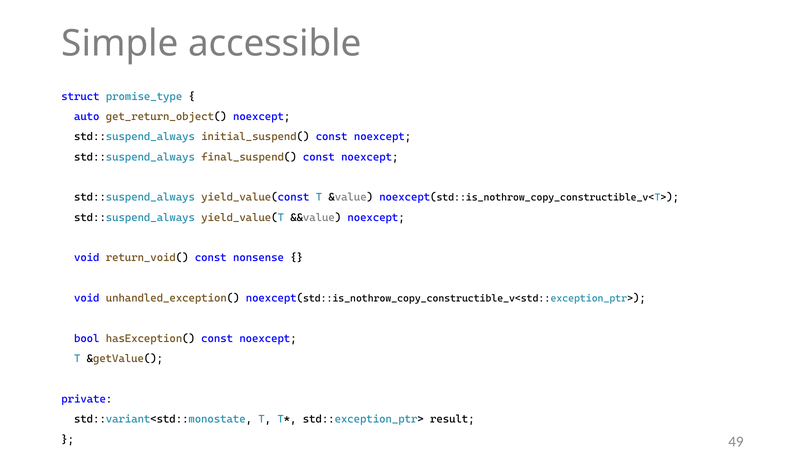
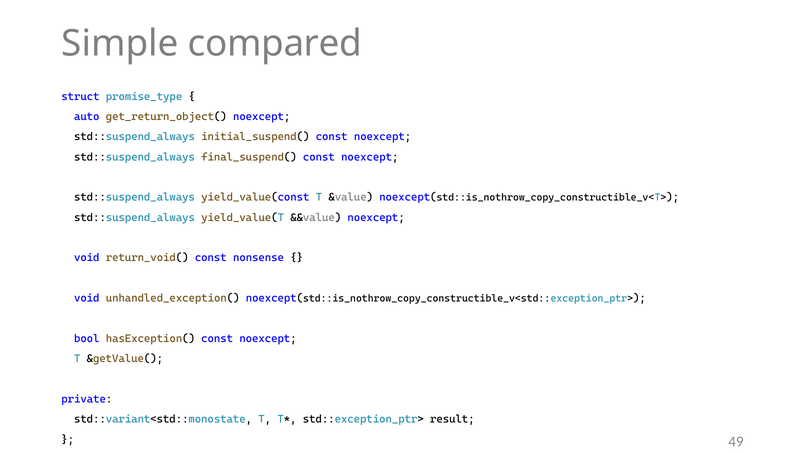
accessible: accessible -> compared (275, 44)
